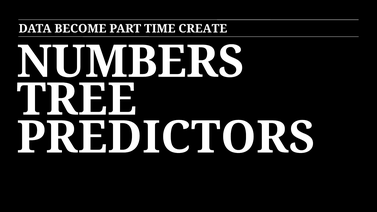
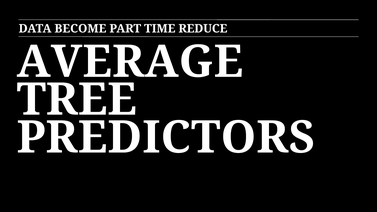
CREATE: CREATE -> REDUCE (203, 29)
NUMBERS: NUMBERS -> AVERAGE (130, 62)
